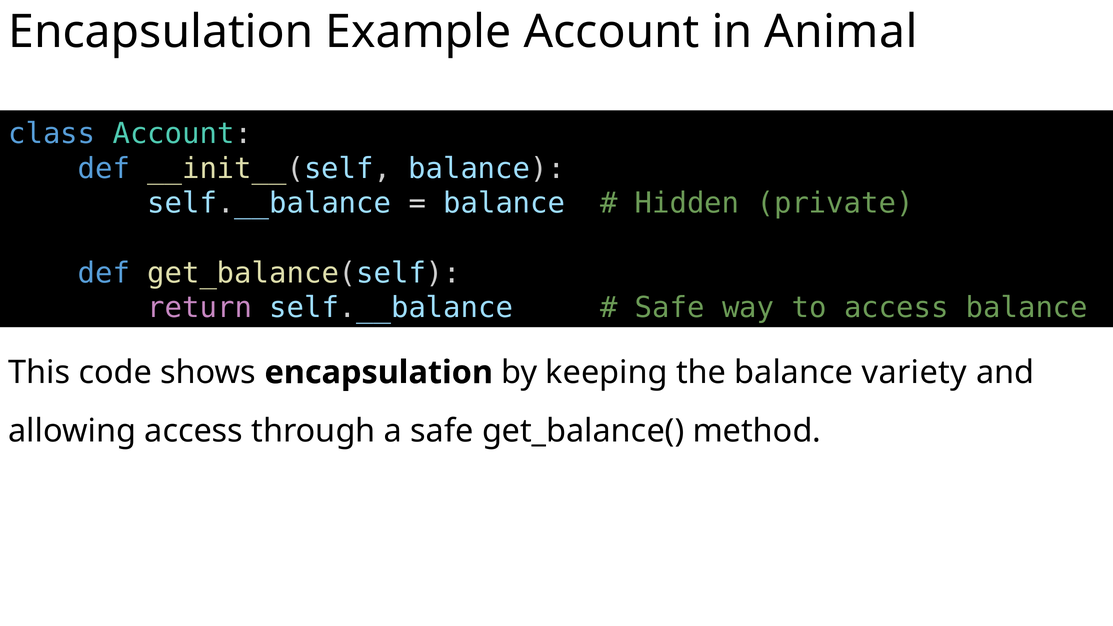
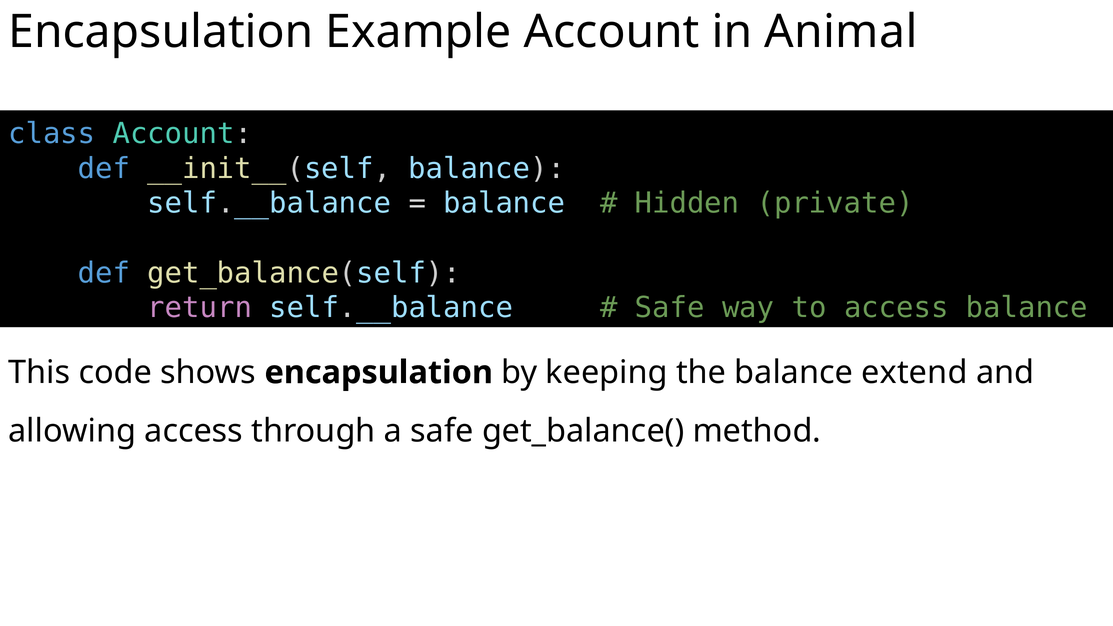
variety: variety -> extend (914, 373)
